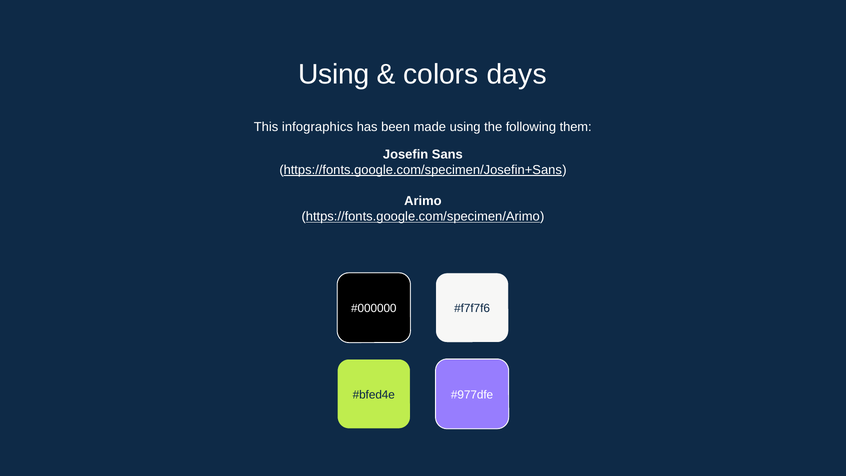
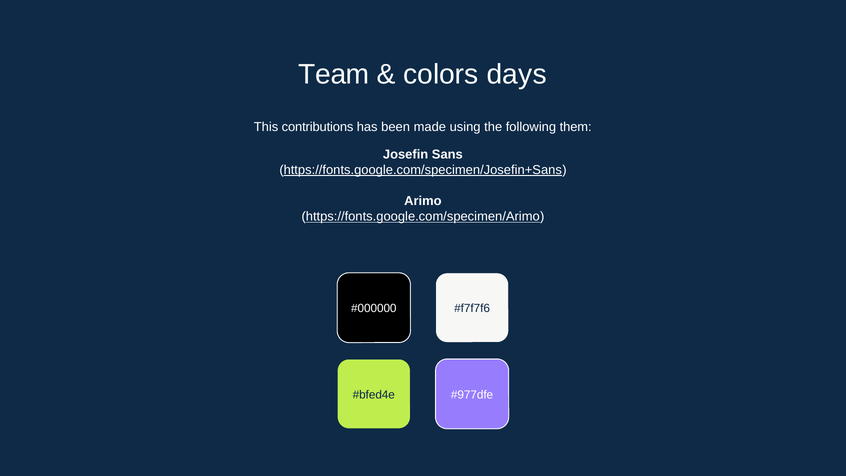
Using: Using -> Team (334, 75)
infographics: infographics -> contributions (318, 127)
